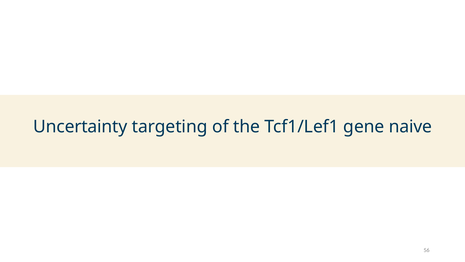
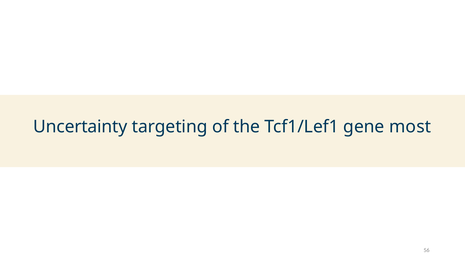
naive: naive -> most (410, 127)
